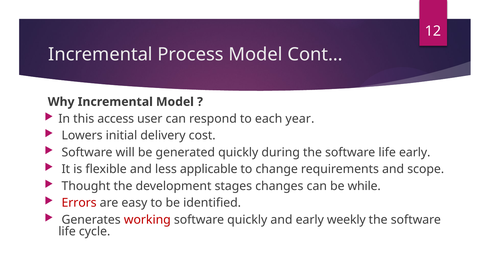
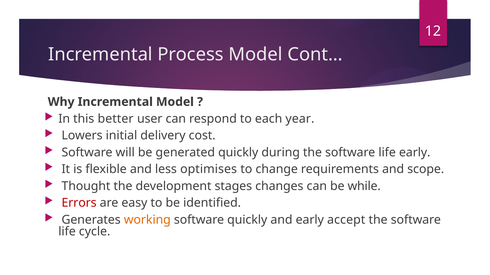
access: access -> better (116, 119)
applicable: applicable -> optimises (209, 170)
working colour: red -> orange (147, 220)
weekly: weekly -> accept (346, 220)
